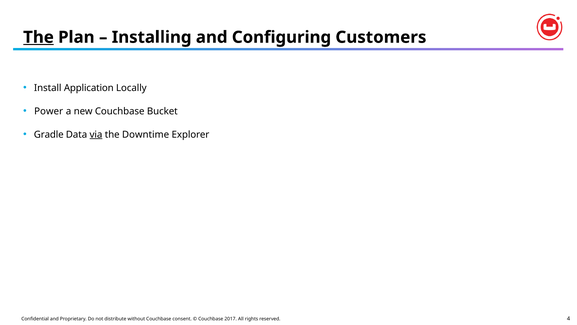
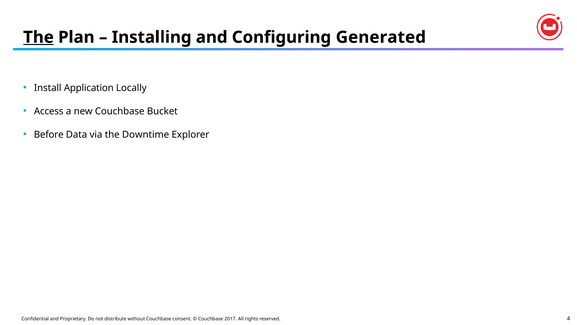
Customers: Customers -> Generated (381, 37)
Power: Power -> Access (49, 111)
Gradle: Gradle -> Before (49, 134)
via underline: present -> none (96, 134)
